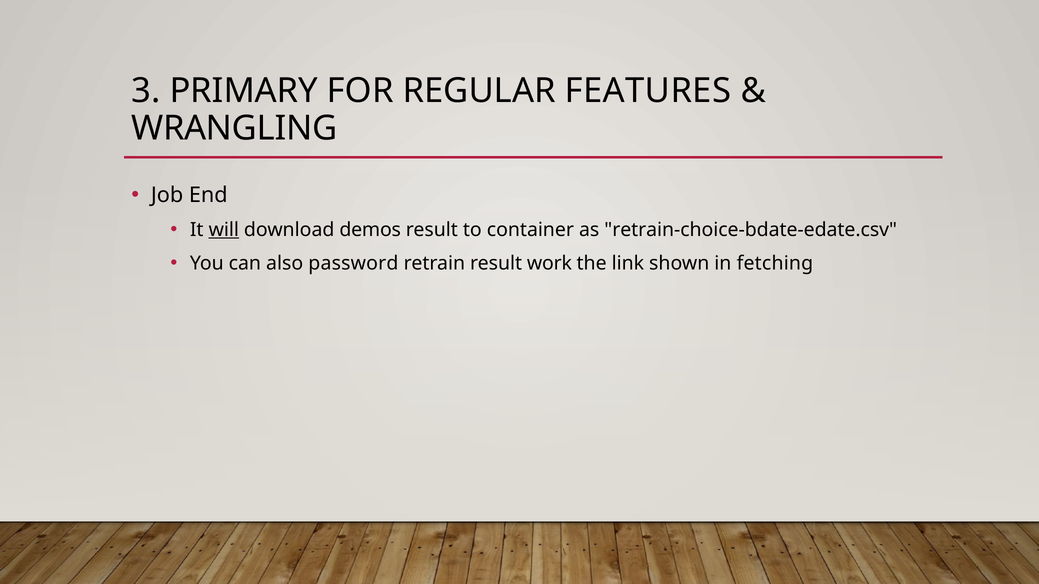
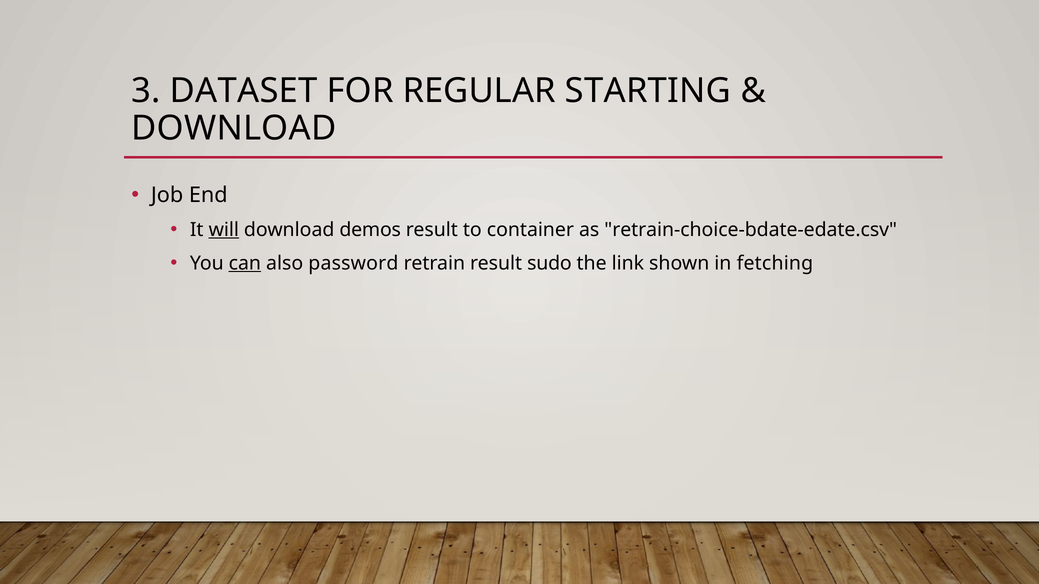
PRIMARY: PRIMARY -> DATASET (244, 91)
FEATURES: FEATURES -> STARTING (648, 91)
WRANGLING: WRANGLING -> DOWNLOAD (234, 128)
can underline: none -> present (245, 263)
work: work -> sudo (549, 263)
